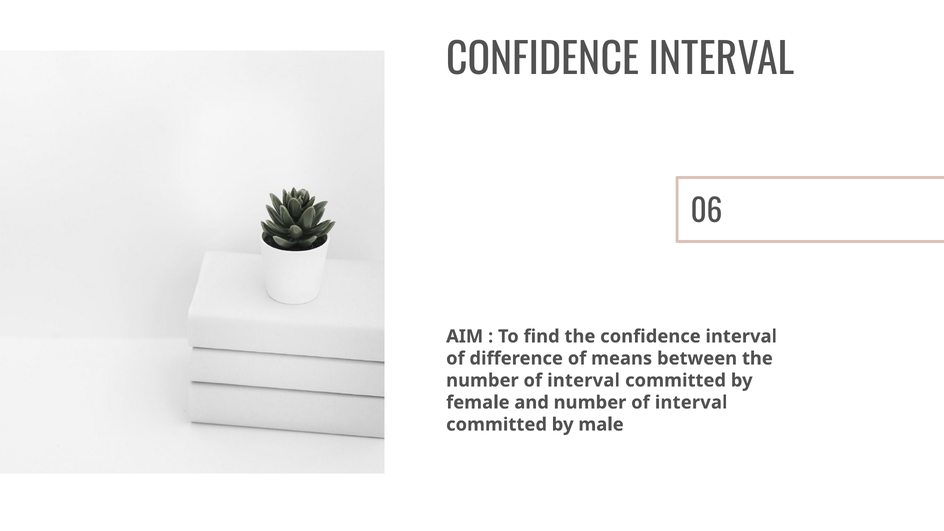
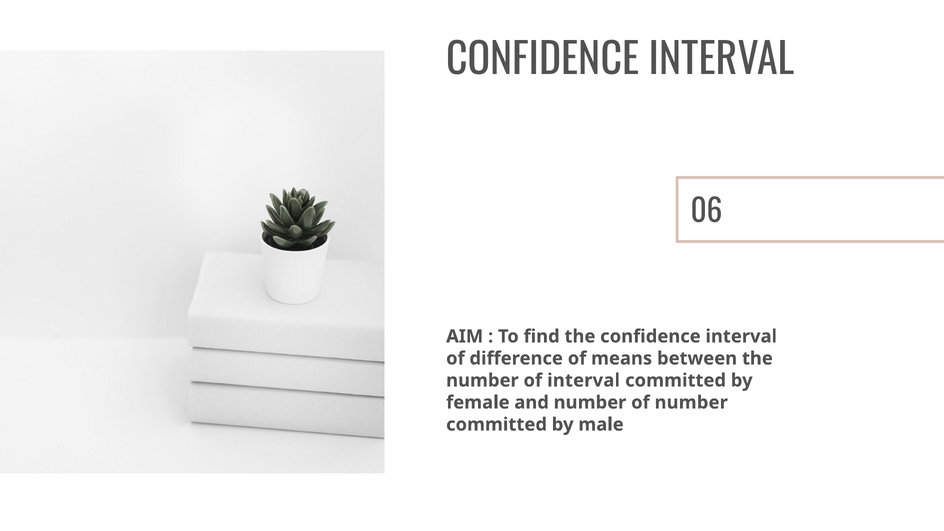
and number of interval: interval -> number (691, 403)
